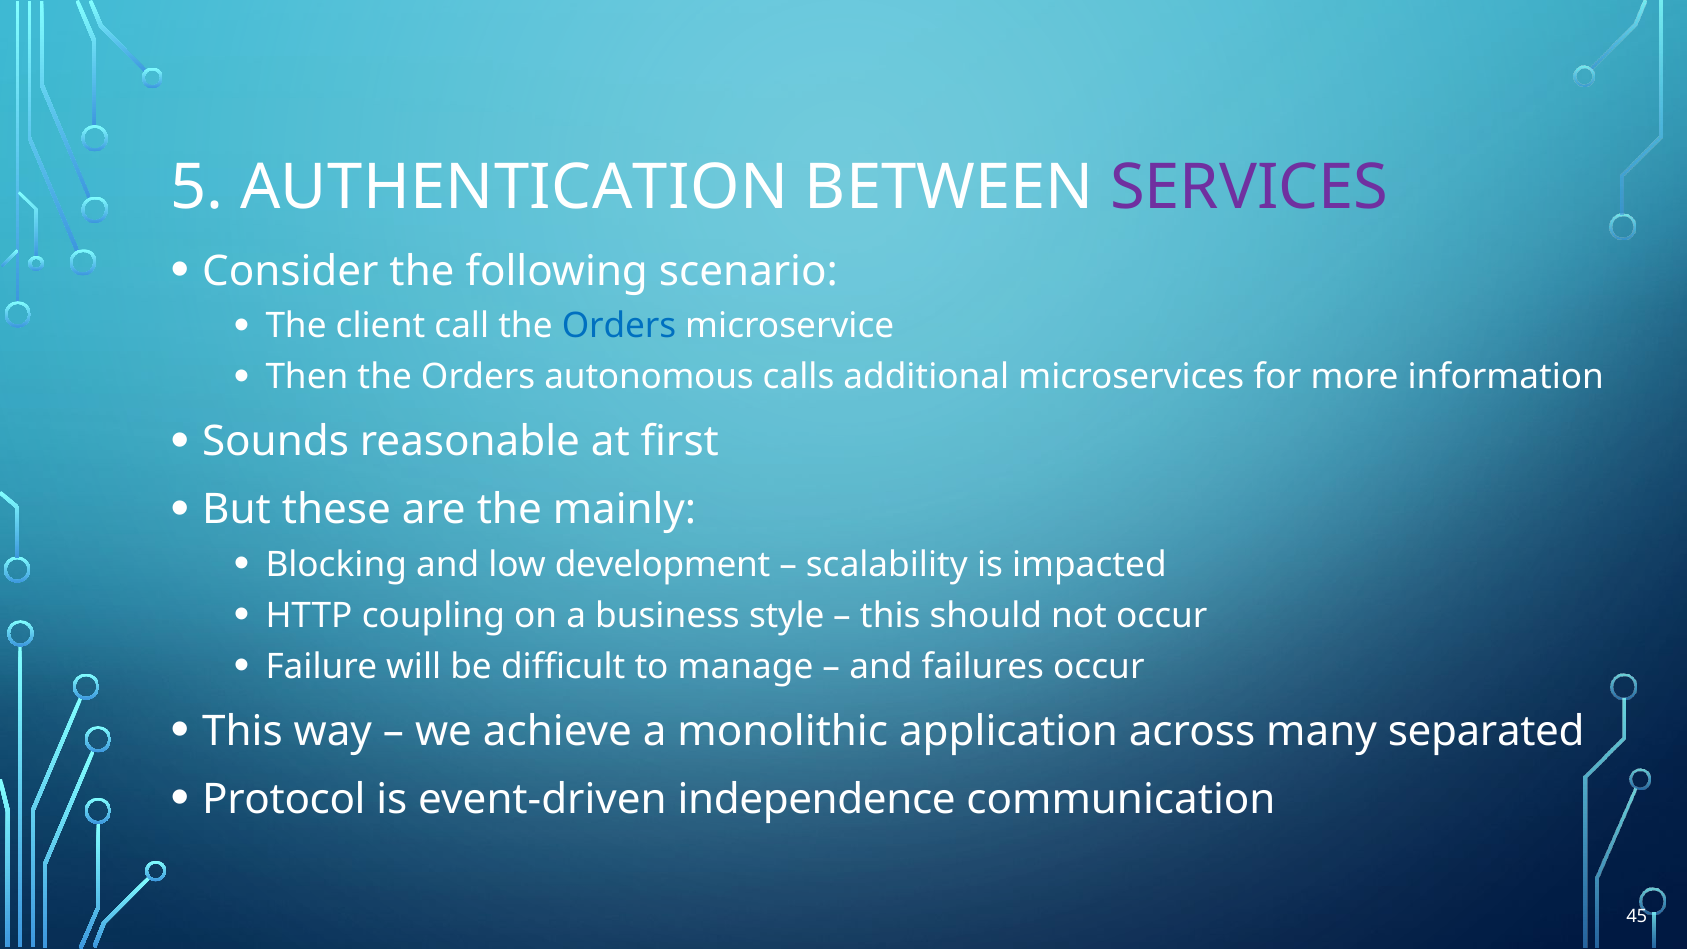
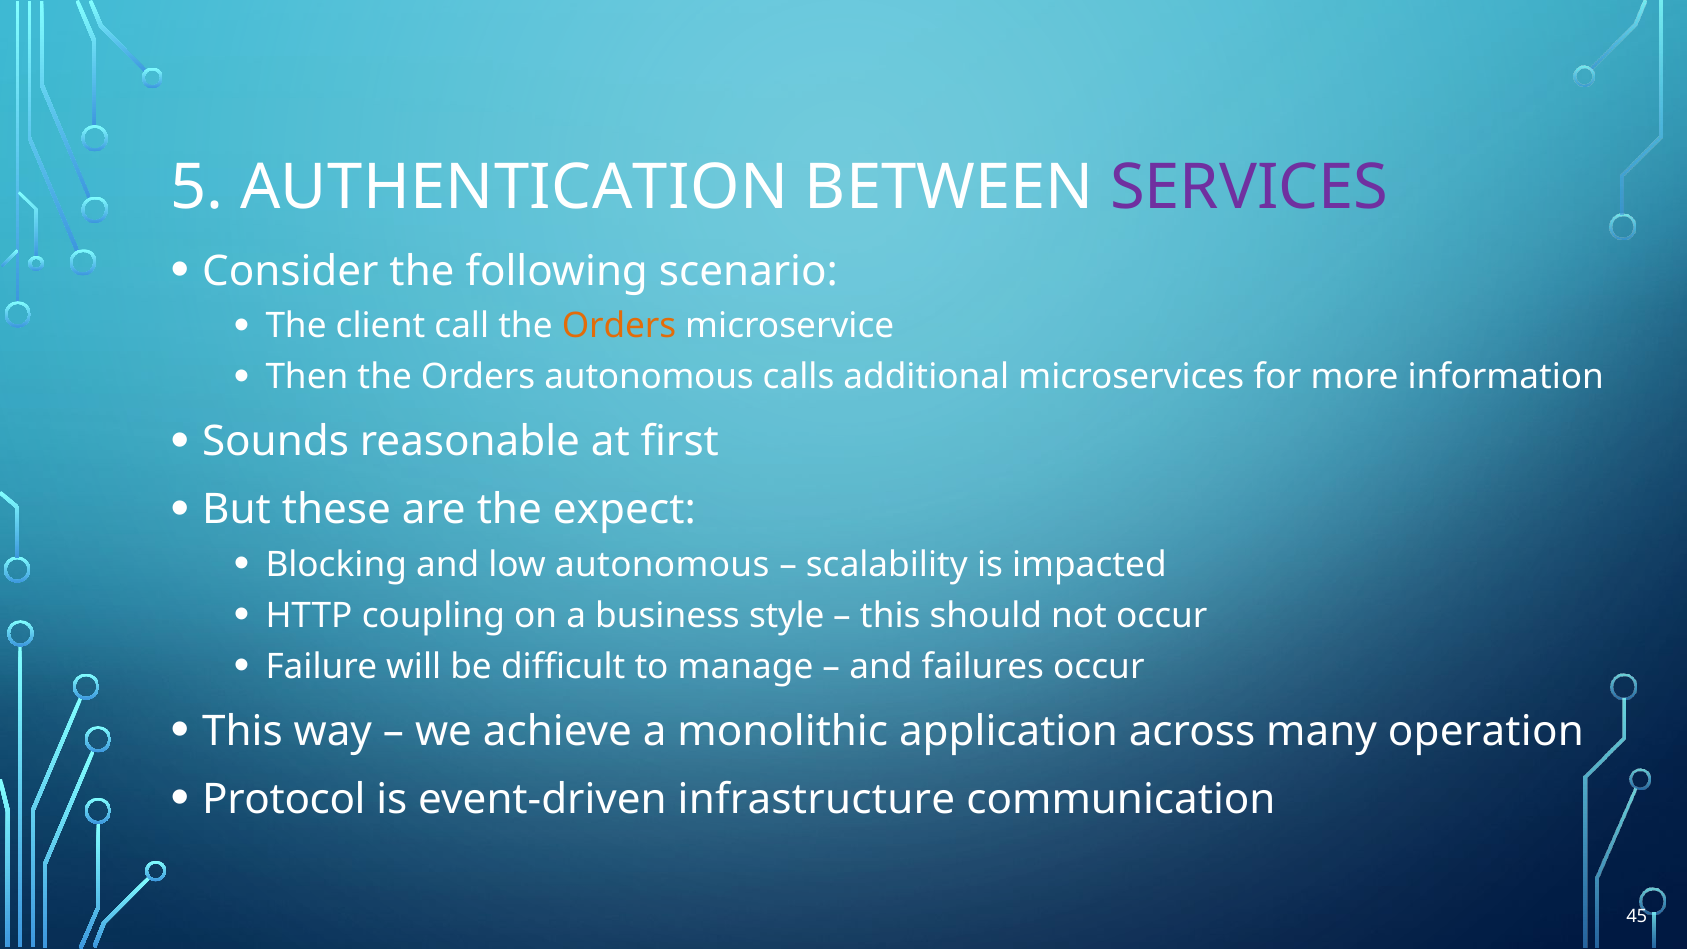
Orders colour: blue -> orange (619, 326)
mainly: mainly -> expect (624, 510)
low development: development -> autonomous (662, 565)
separated: separated -> operation (1486, 731)
independence: independence -> infrastructure (816, 799)
